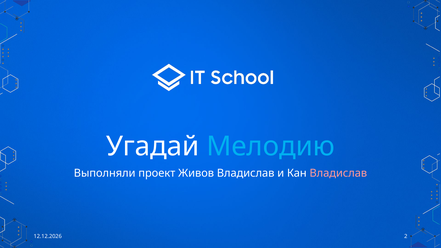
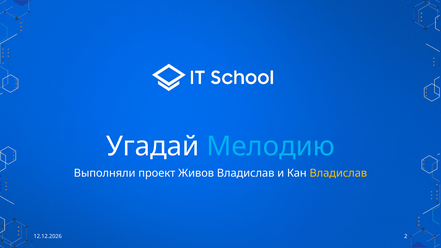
Владислав colour: pink -> yellow (338, 173)
